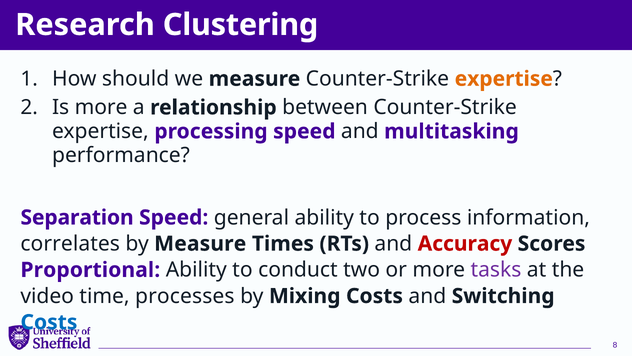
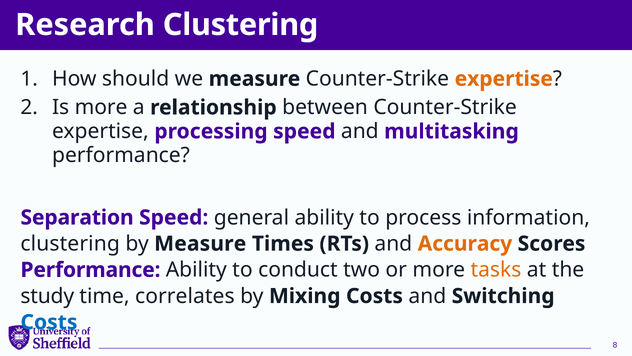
correlates: correlates -> clustering (70, 243)
Accuracy colour: red -> orange (465, 243)
Proportional: Proportional -> Performance (90, 270)
tasks colour: purple -> orange (496, 270)
video: video -> study (47, 296)
processes: processes -> correlates (185, 296)
